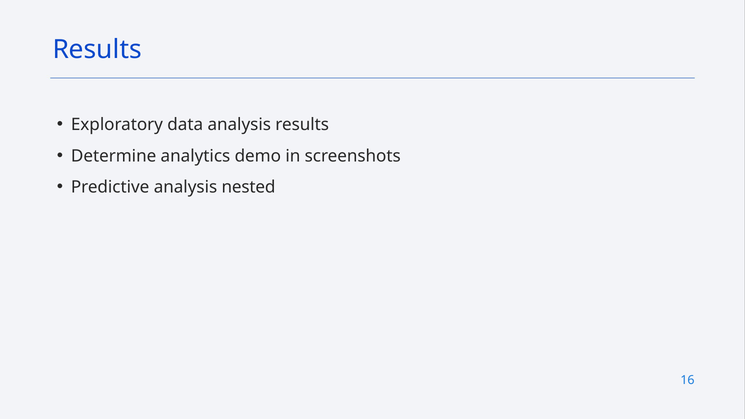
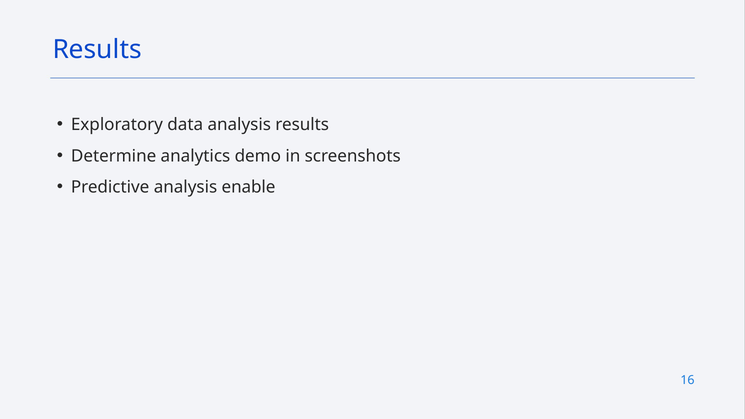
nested: nested -> enable (249, 187)
